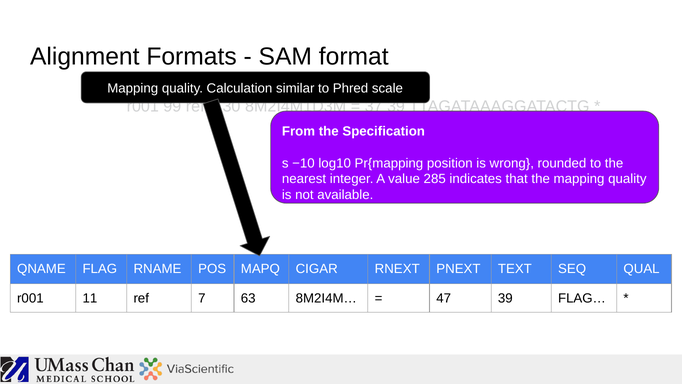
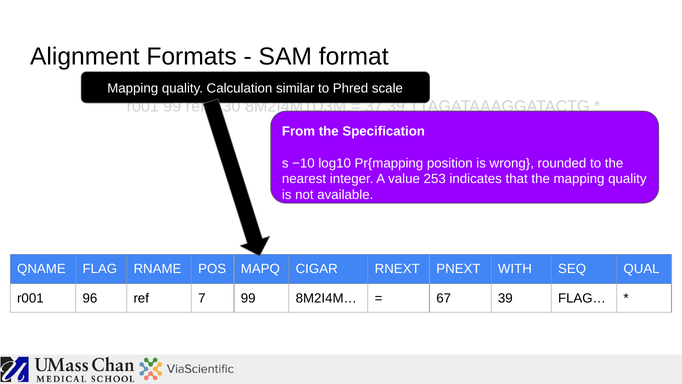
285: 285 -> 253 (435, 179)
TEXT: TEXT -> WITH (515, 268)
11: 11 -> 96 (90, 298)
7 63: 63 -> 99 (248, 298)
47: 47 -> 67 (444, 298)
